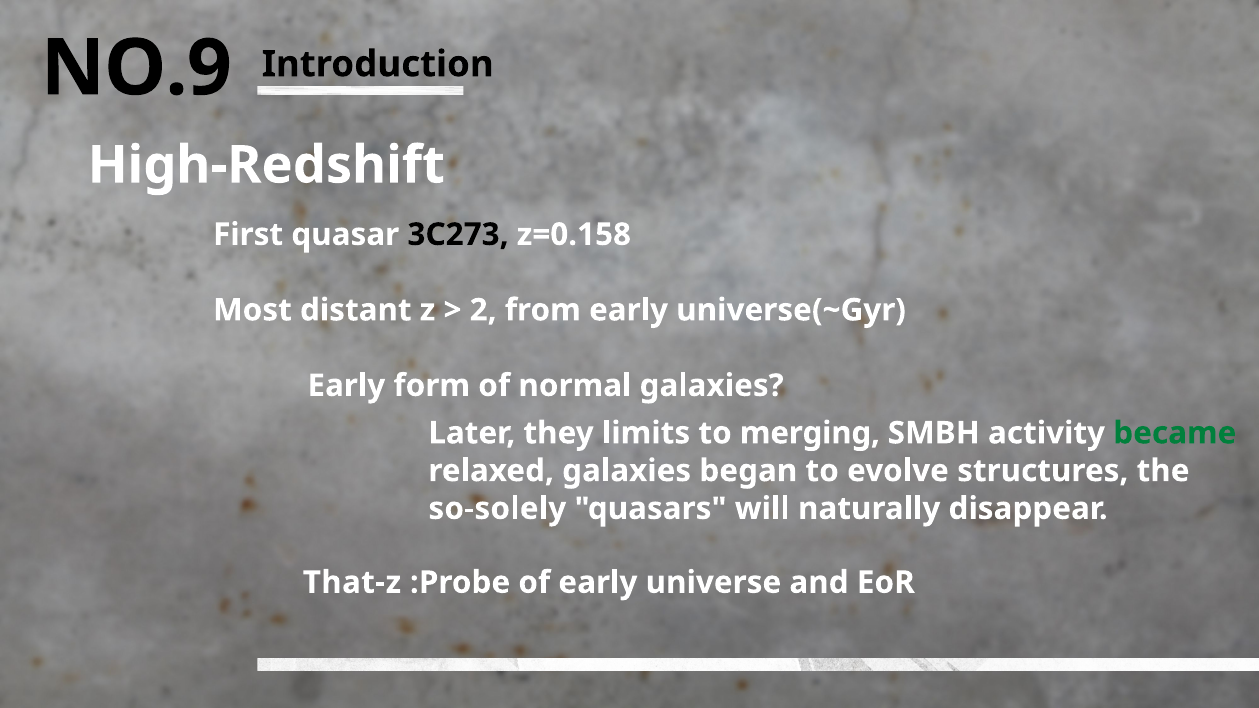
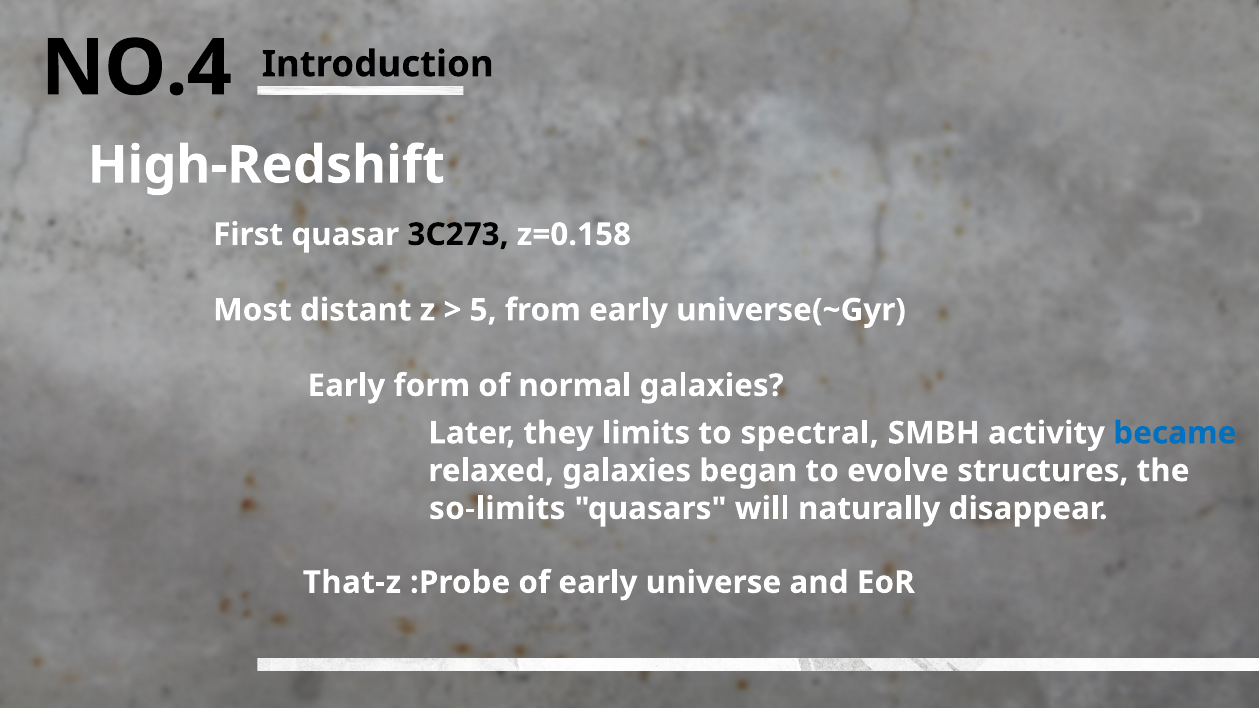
NO.9: NO.9 -> NO.4 (136, 68)
2: 2 -> 5 (483, 310)
merging: merging -> spectral (810, 433)
became colour: green -> blue (1175, 433)
so-solely: so-solely -> so-limits (497, 509)
